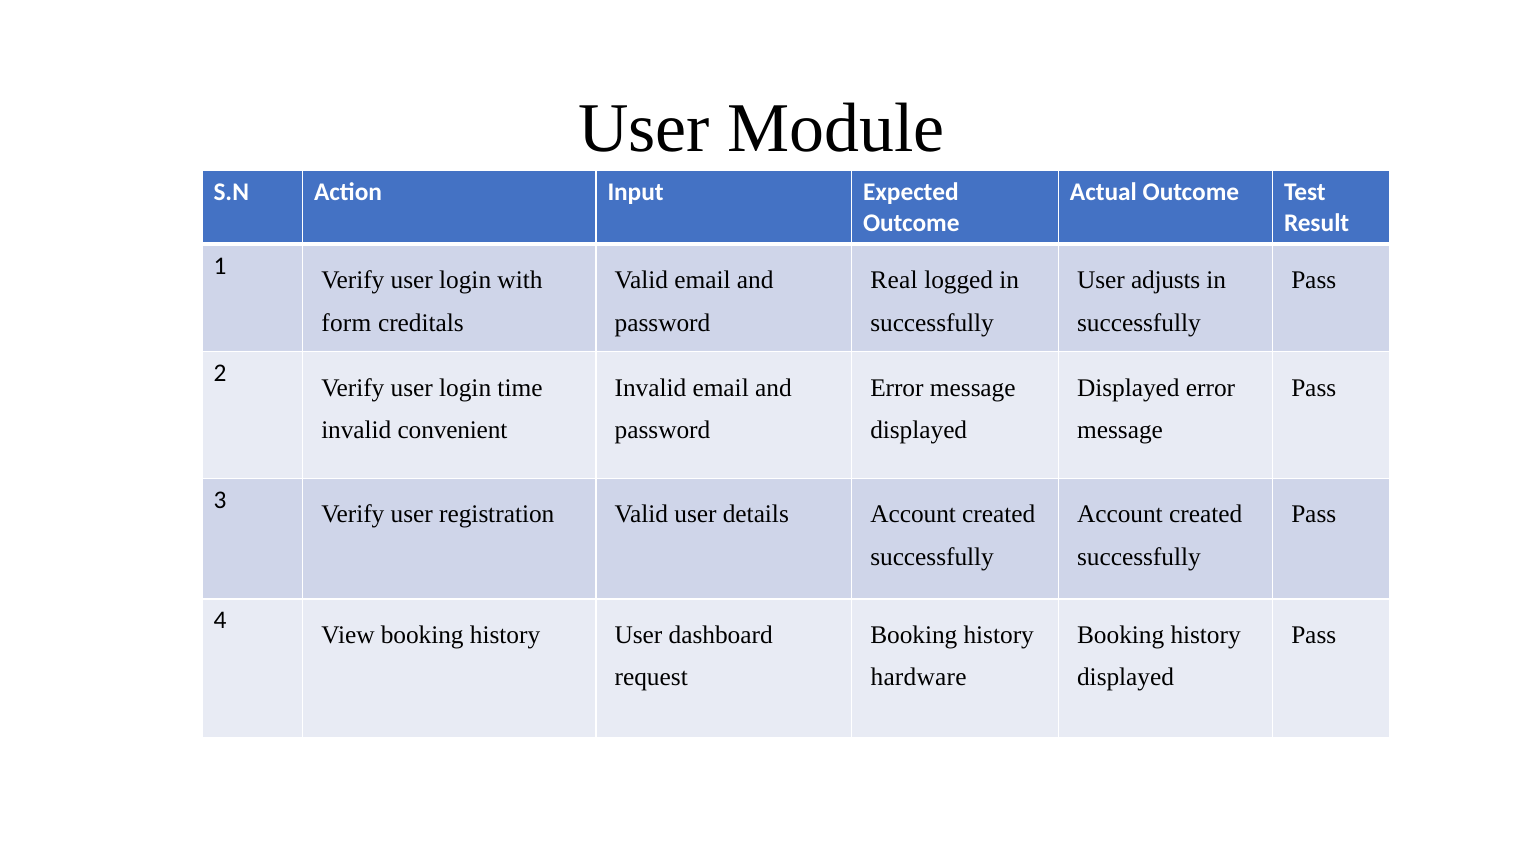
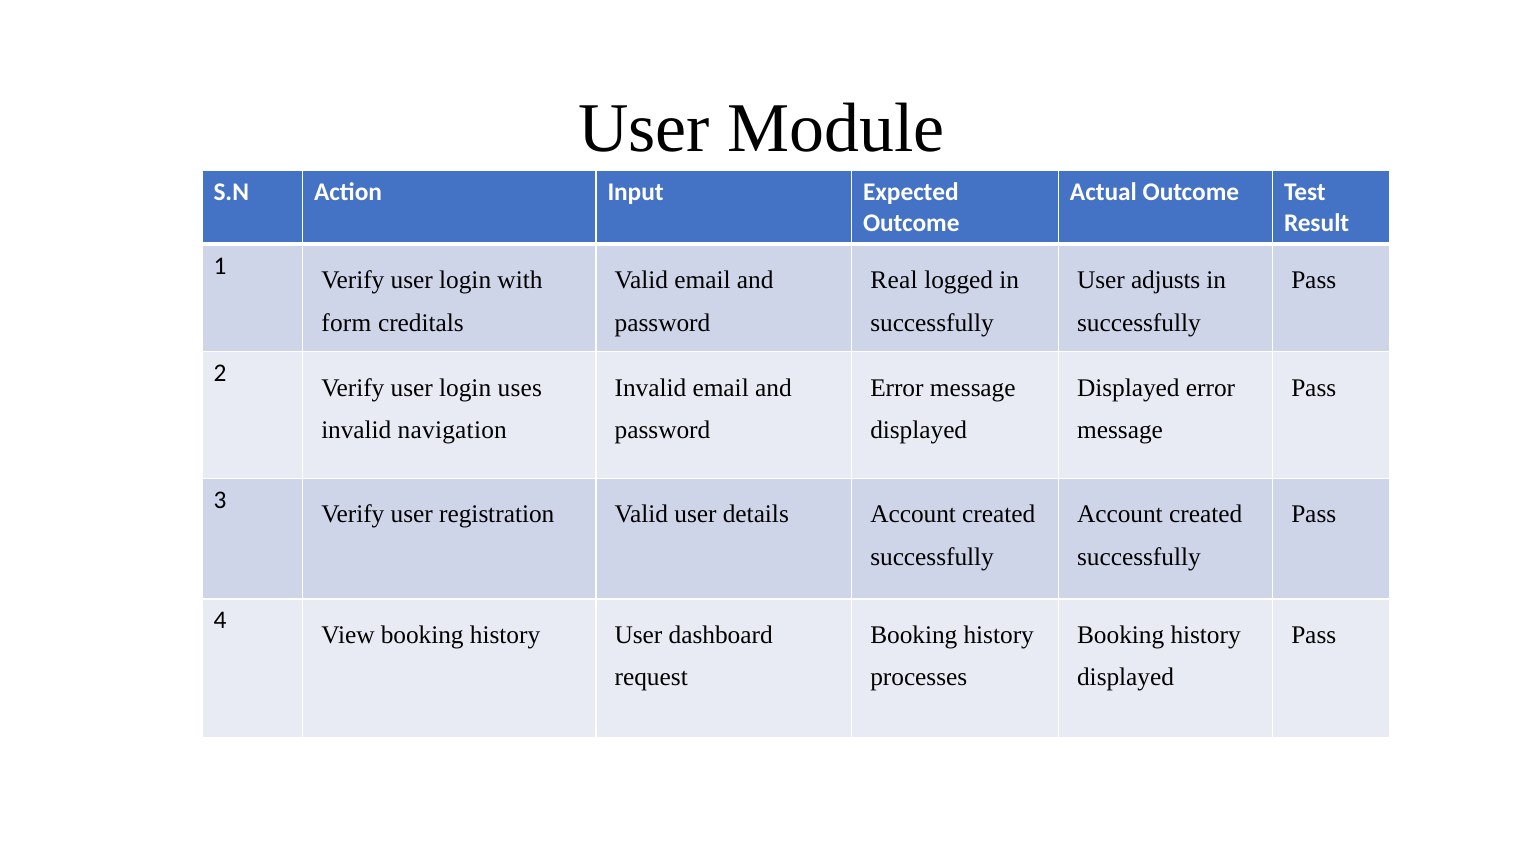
time: time -> uses (520, 388)
convenient: convenient -> navigation (452, 430)
hardware: hardware -> processes (919, 678)
